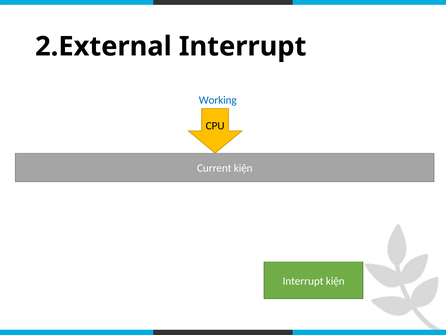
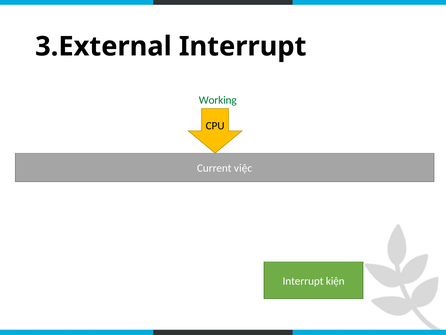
2.External: 2.External -> 3.External (103, 46)
Working colour: blue -> green (218, 100)
Current kiện: kiện -> việc (243, 168)
